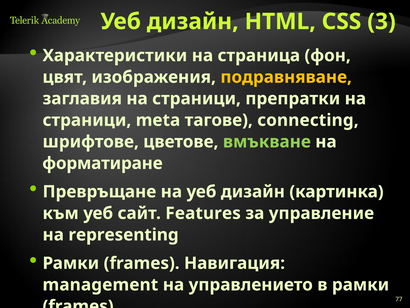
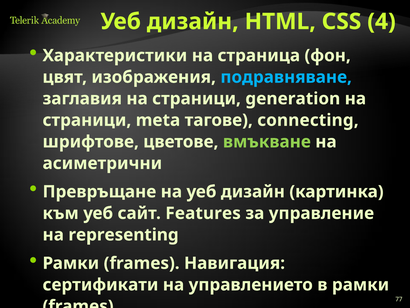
3: 3 -> 4 (382, 22)
подравняване colour: yellow -> light blue (286, 77)
препратки: препратки -> generation (293, 99)
форматиране: форматиране -> асиметрични (102, 163)
management: management -> сертификати (100, 284)
